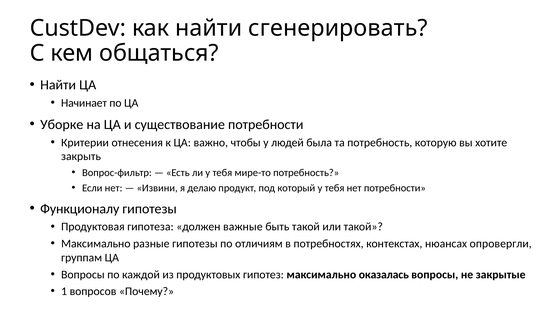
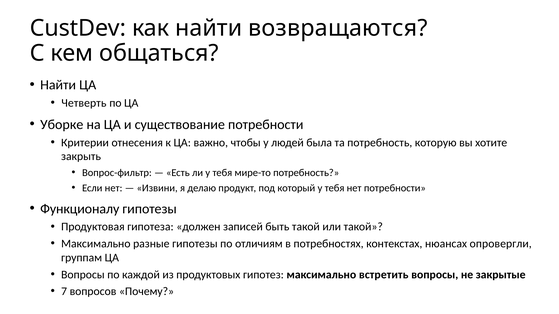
сгенерировать: сгенерировать -> возвращаются (338, 28)
Начинает: Начинает -> Четверть (84, 103)
важные: важные -> записей (243, 227)
оказалась: оказалась -> встретить (384, 275)
1: 1 -> 7 (64, 292)
